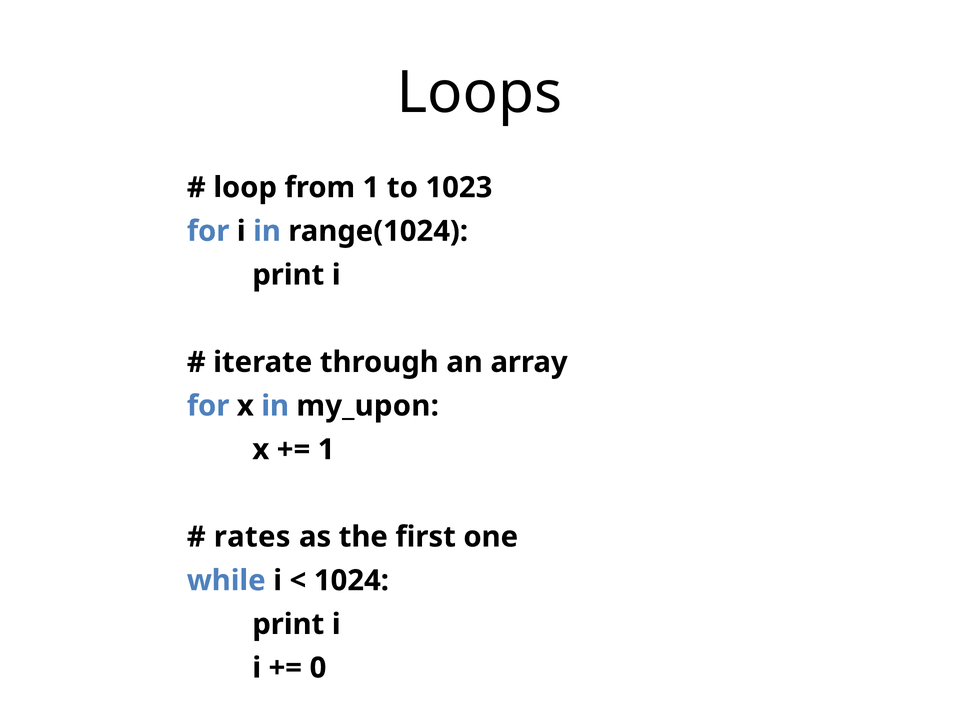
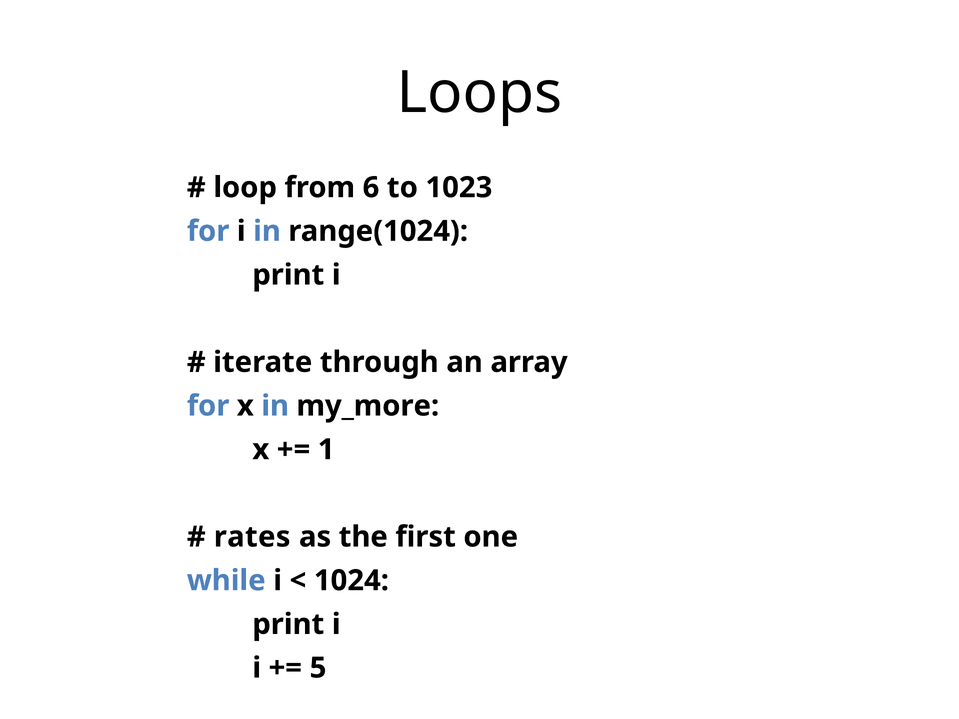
from 1: 1 -> 6 (371, 188)
my_upon: my_upon -> my_more (368, 406)
0: 0 -> 5 (318, 668)
